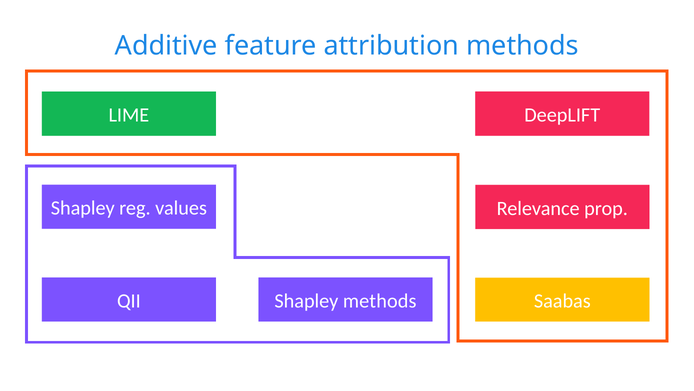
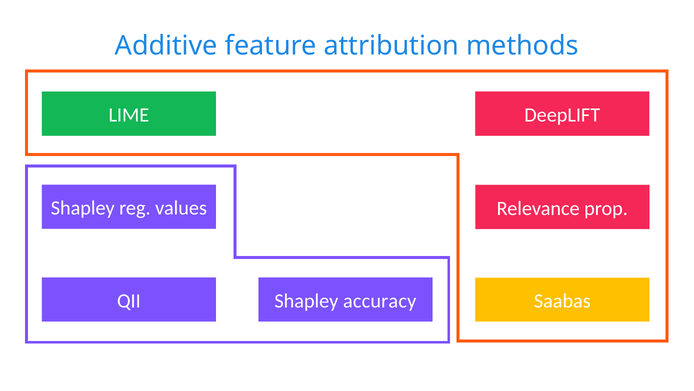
Shapley methods: methods -> accuracy (380, 300)
